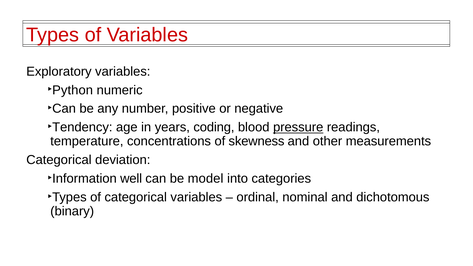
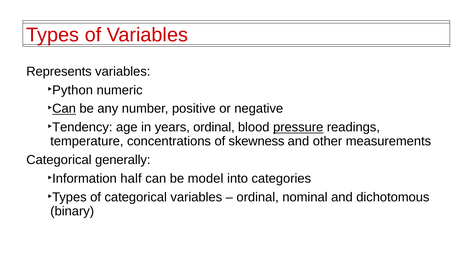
Exploratory: Exploratory -> Represents (59, 71)
Can underline: none -> present (64, 109)
years coding: coding -> ordinal (214, 127)
deviation: deviation -> generally (123, 160)
well: well -> half (131, 178)
